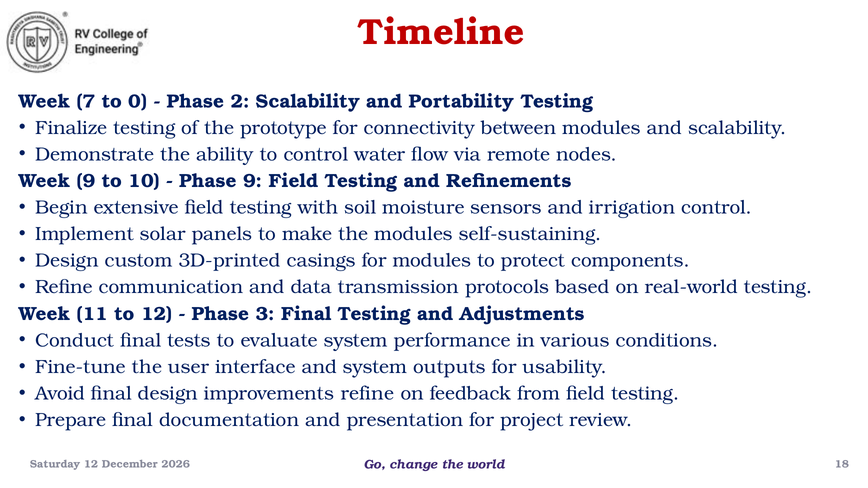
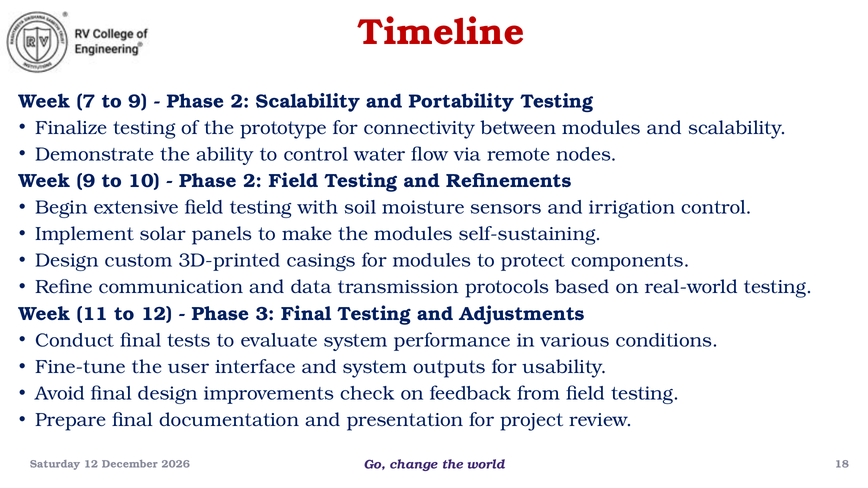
to 0: 0 -> 9 (138, 101)
9: 9 -> 2 (253, 181)
improvements refine: refine -> check (367, 394)
